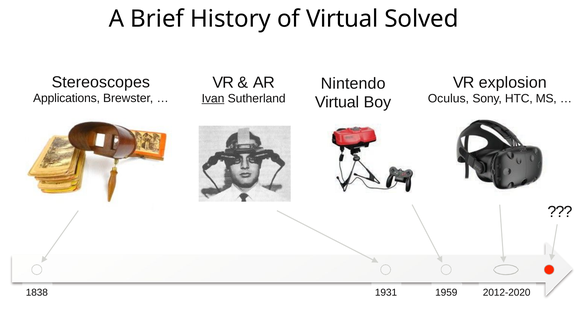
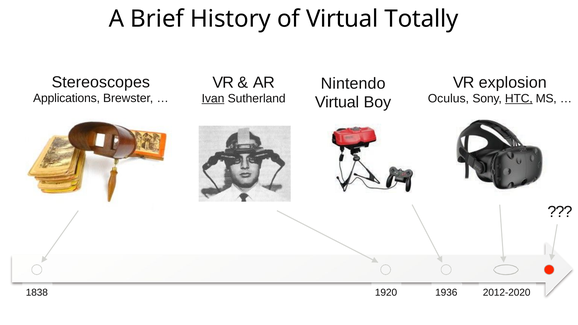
Solved: Solved -> Totally (422, 19)
HTC underline: none -> present (519, 99)
1959: 1959 -> 1936 (446, 293)
1931: 1931 -> 1920 (386, 293)
